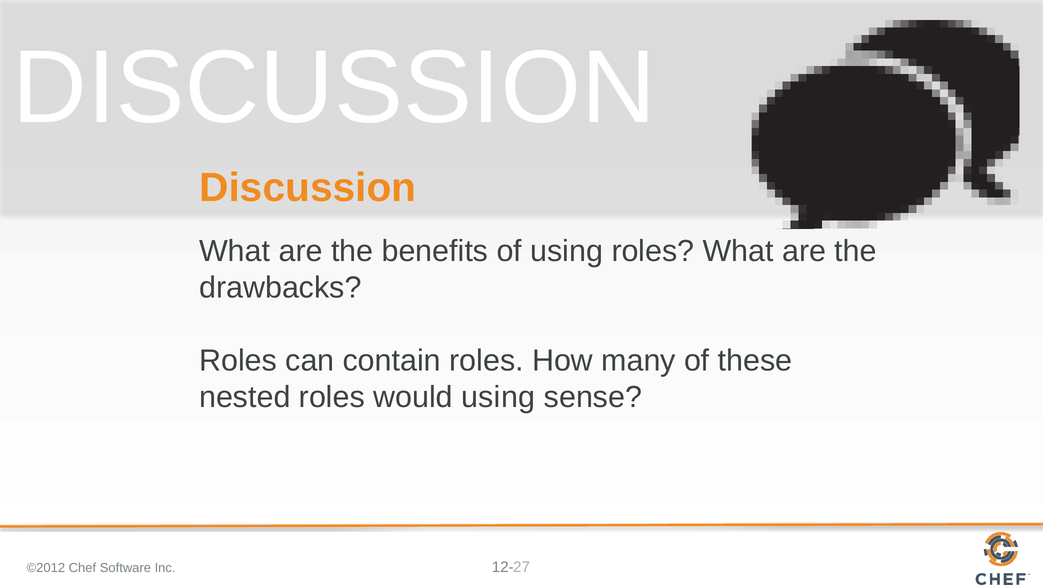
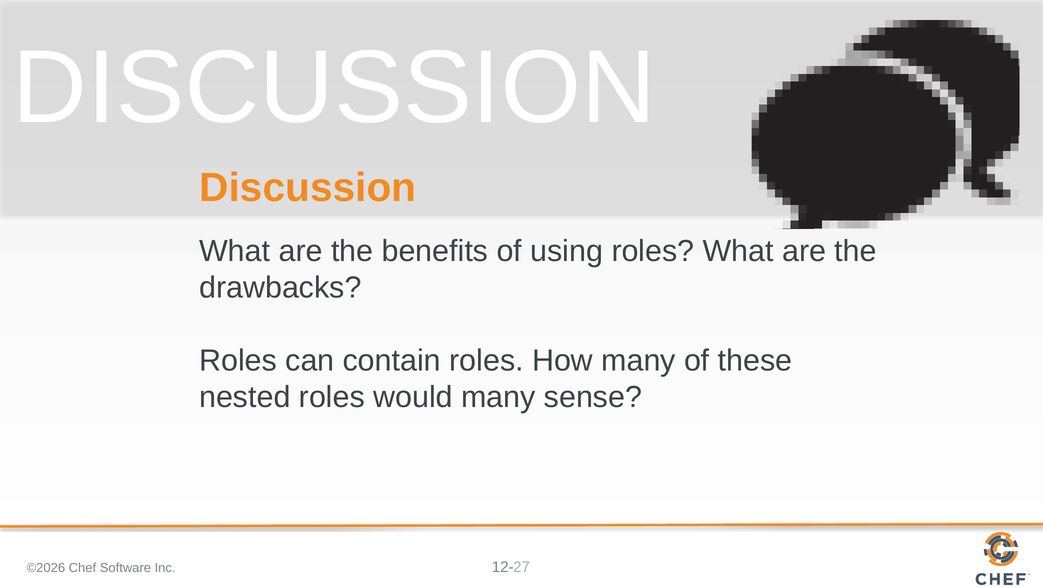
would using: using -> many (498, 397)
©2012: ©2012 -> ©2026 (46, 568)
